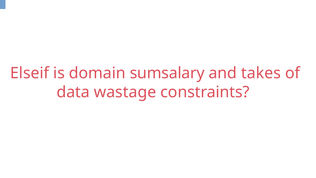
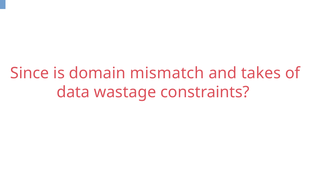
Elseif: Elseif -> Since (30, 73)
sumsalary: sumsalary -> mismatch (167, 73)
